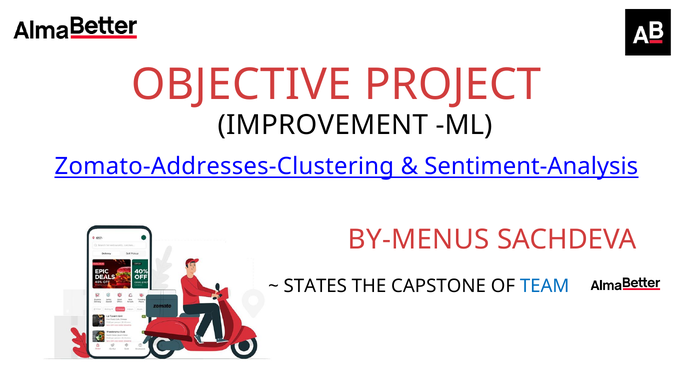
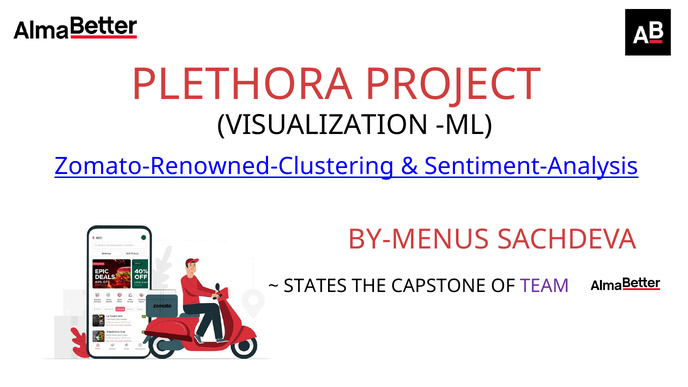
OBJECTIVE: OBJECTIVE -> PLETHORA (242, 85)
IMPROVEMENT: IMPROVEMENT -> VISUALIZATION (323, 125)
Zomato-Addresses-Clustering: Zomato-Addresses-Clustering -> Zomato-Renowned-Clustering (224, 166)
TEAM colour: blue -> purple (545, 286)
